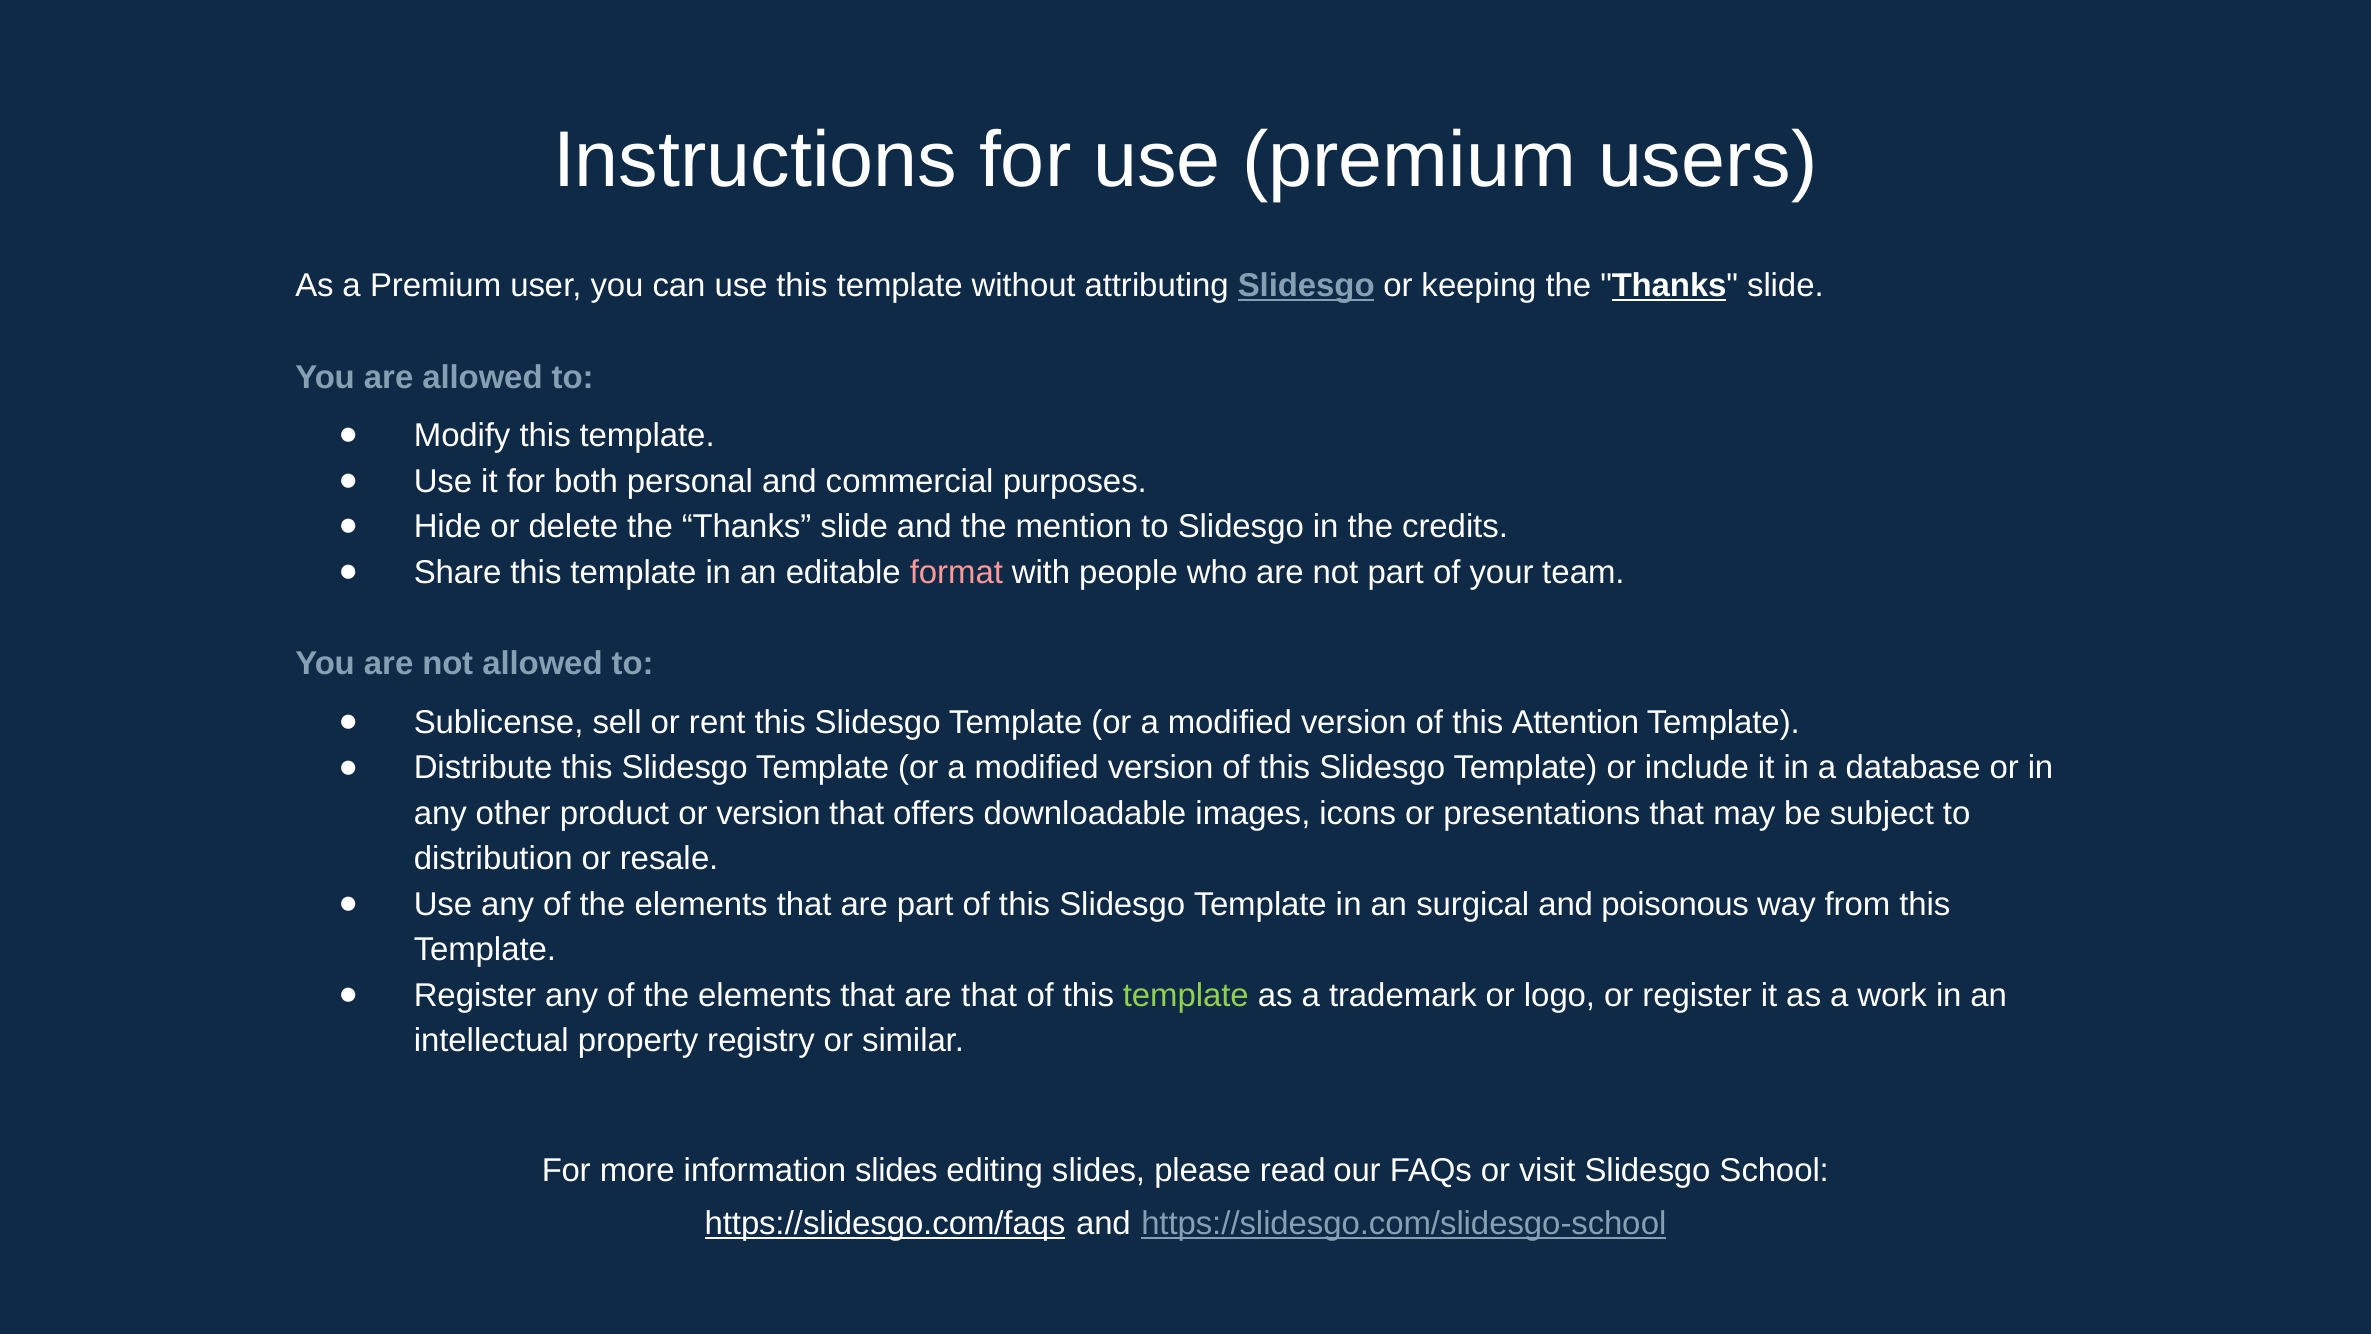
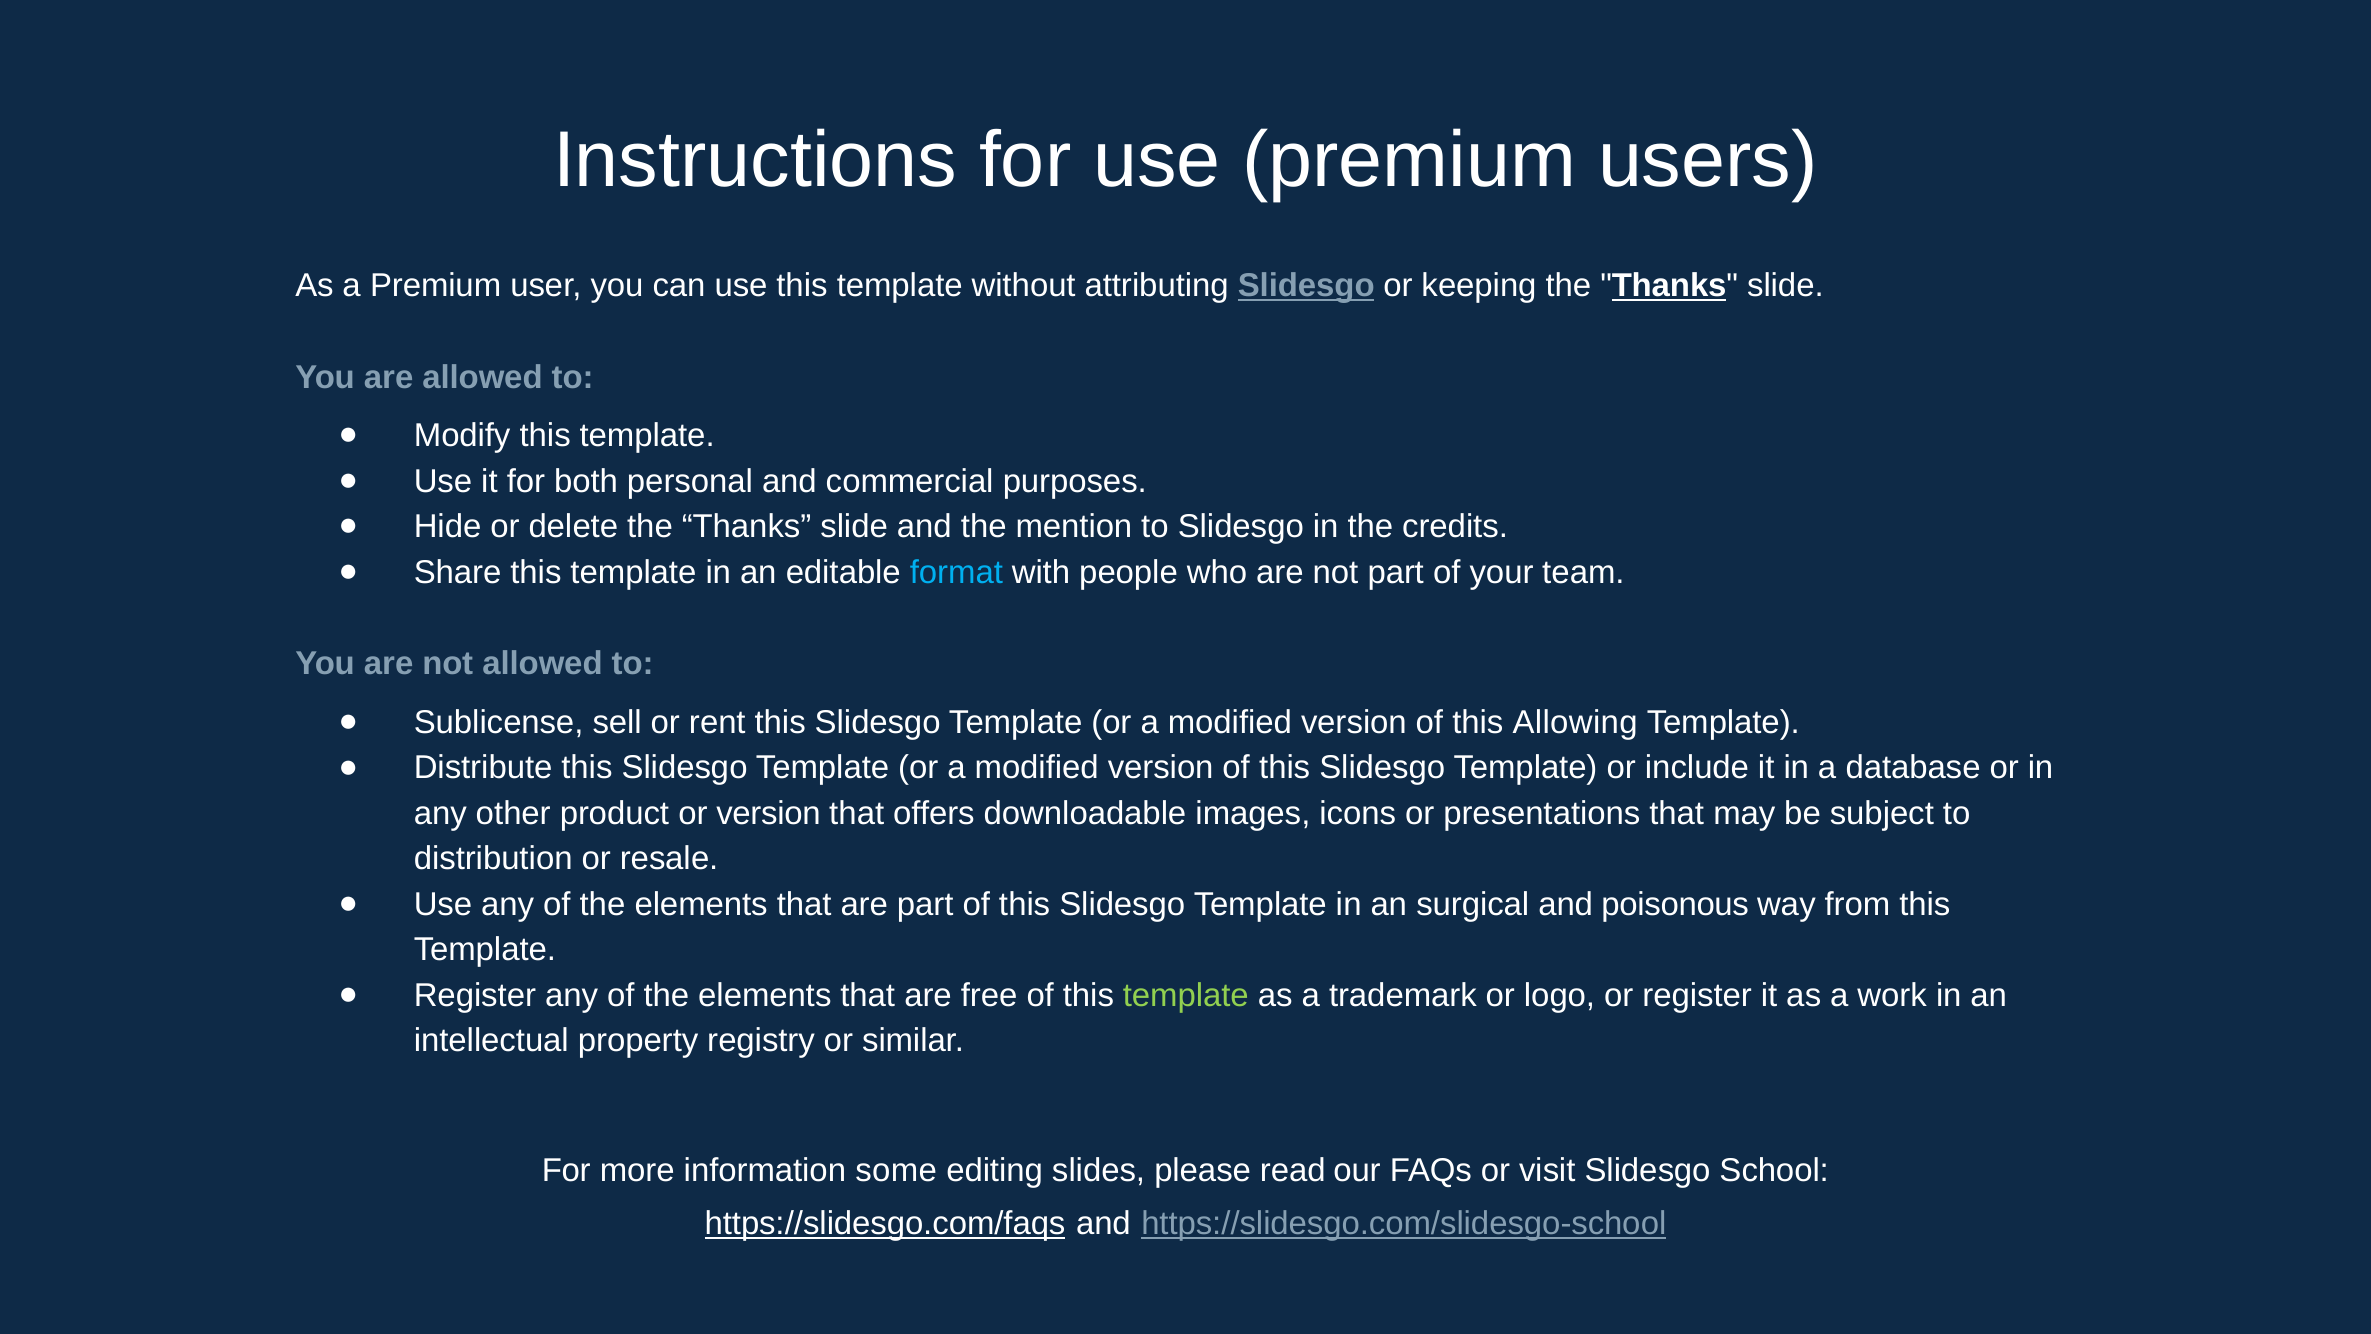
format colour: pink -> light blue (956, 572)
Attention: Attention -> Allowing (1575, 722)
are that: that -> free (989, 995)
information slides: slides -> some (896, 1170)
